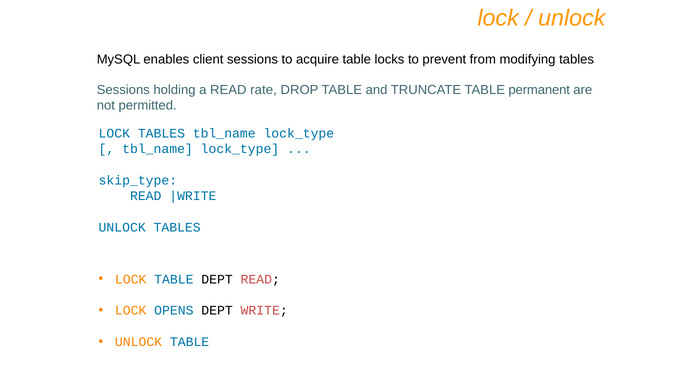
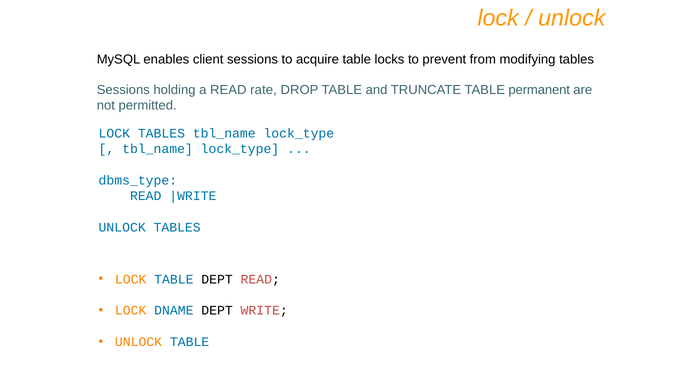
skip_type: skip_type -> dbms_type (138, 181)
OPENS: OPENS -> DNAME (174, 311)
